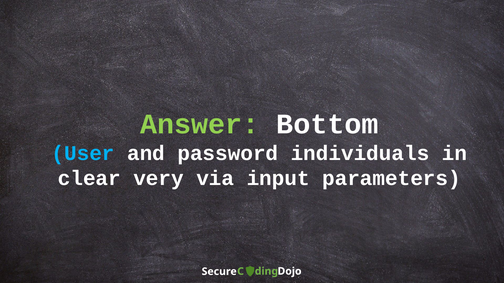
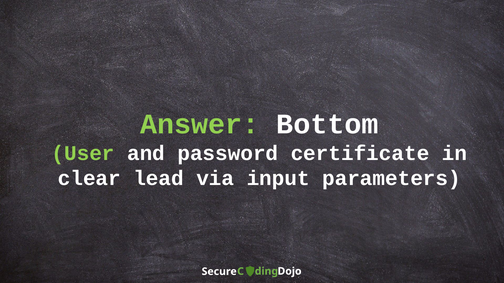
User colour: light blue -> light green (83, 153)
individuals: individuals -> certificate (360, 153)
very: very -> lead (159, 179)
